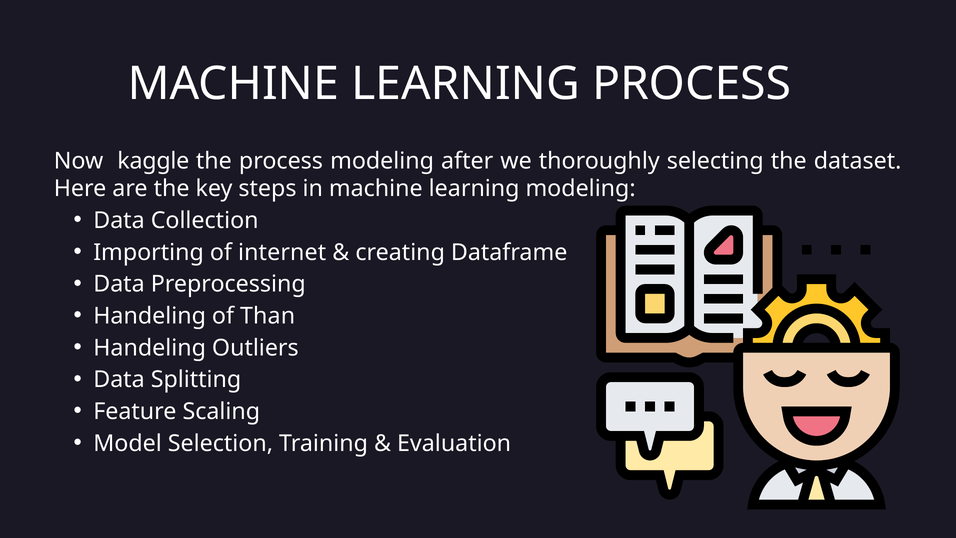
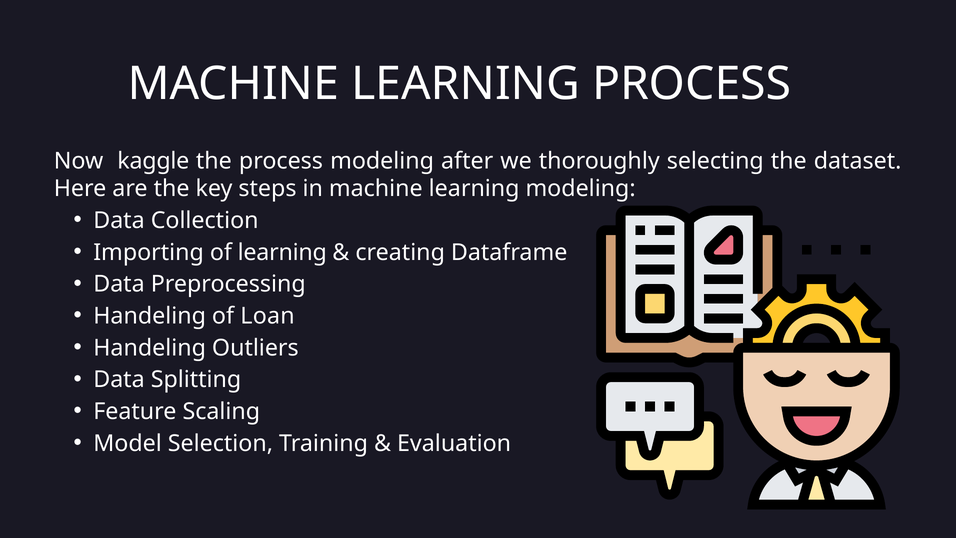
of internet: internet -> learning (282, 252)
Than: Than -> Loan (268, 316)
